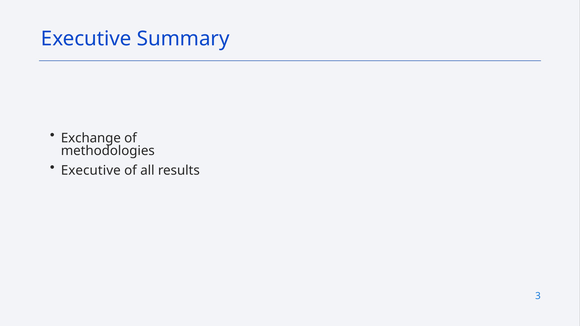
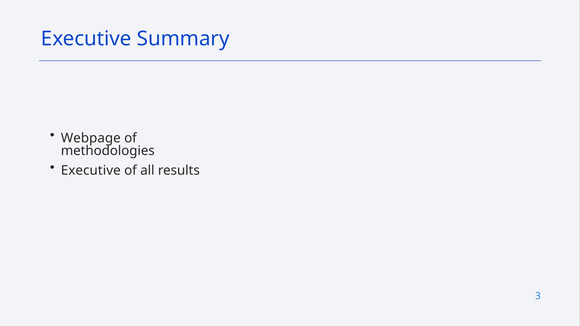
Exchange: Exchange -> Webpage (91, 138)
